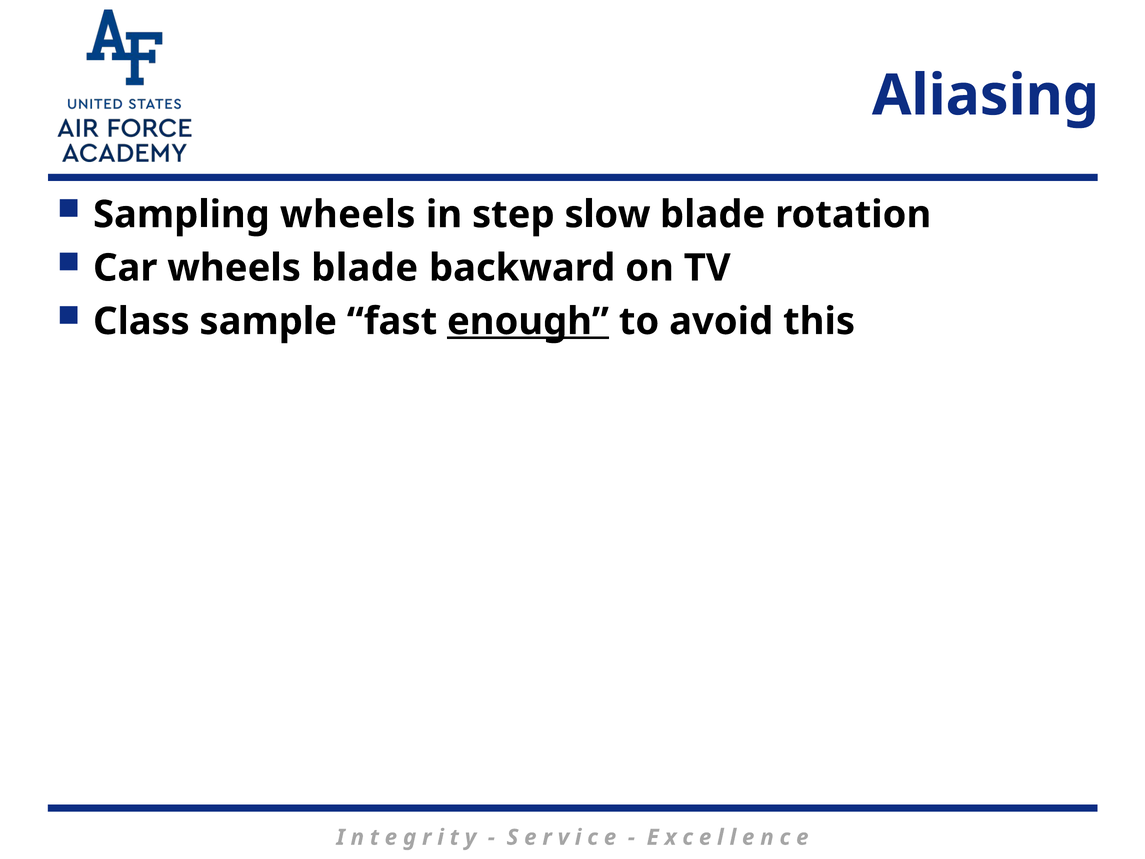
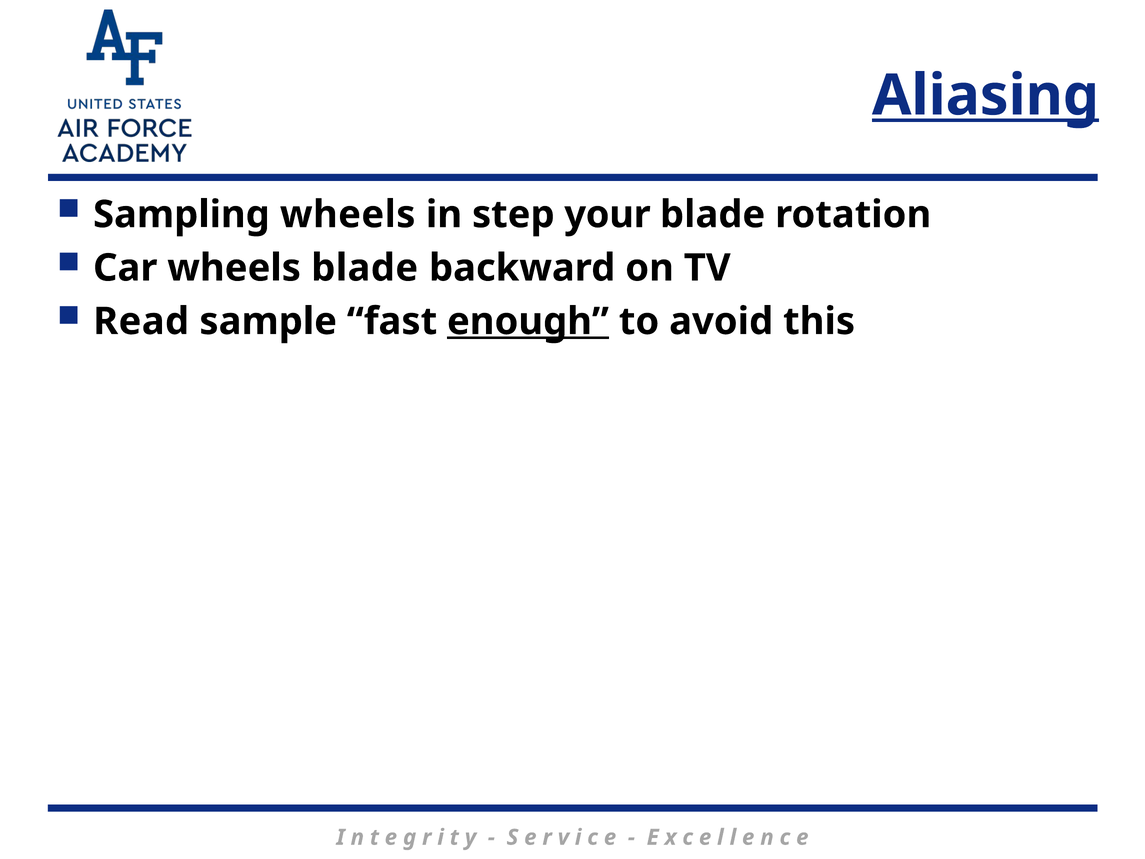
Aliasing underline: none -> present (985, 96)
slow: slow -> your (607, 215)
Class: Class -> Read (141, 321)
